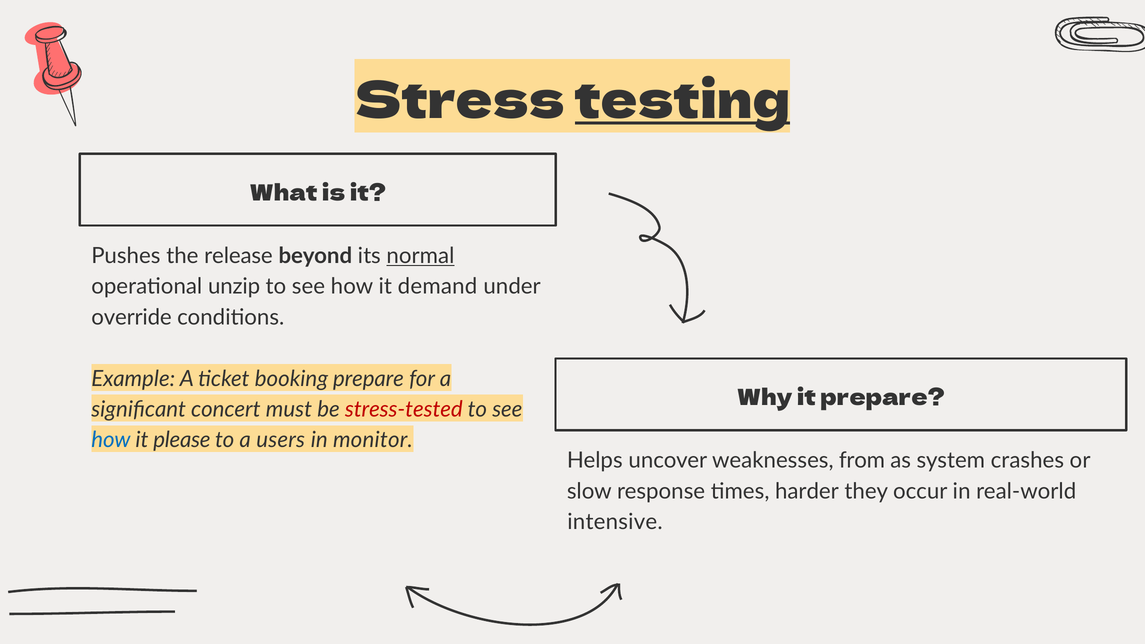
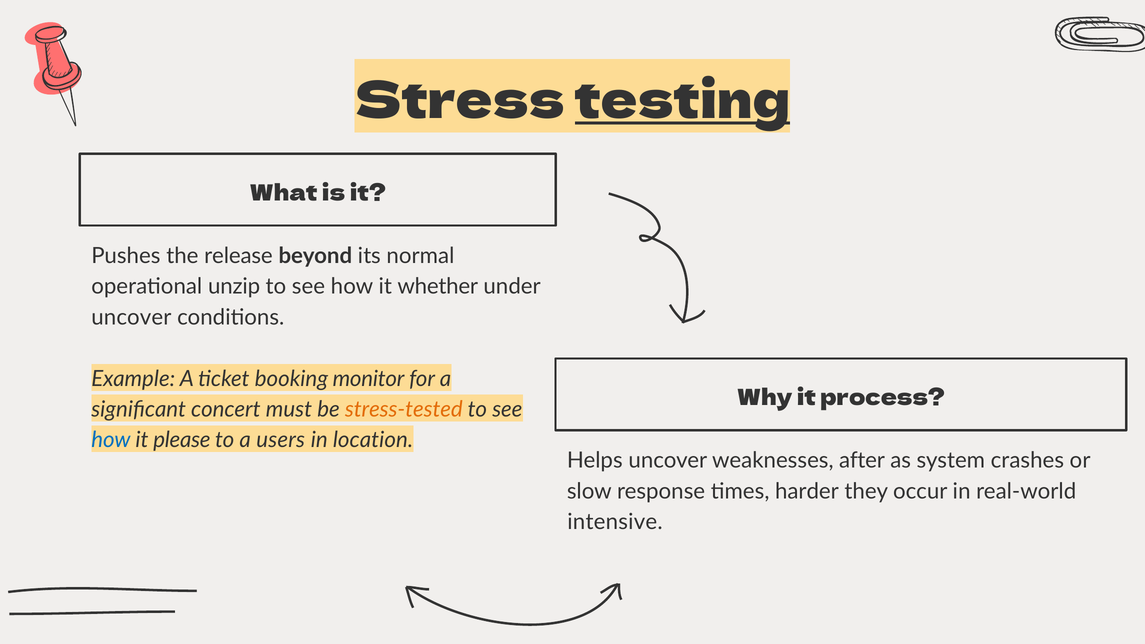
normal underline: present -> none (420, 256)
demand: demand -> whether (438, 287)
override: override -> uncover (131, 317)
booking prepare: prepare -> monitor (369, 379)
it prepare: prepare -> process (883, 398)
stress-tested colour: red -> orange (404, 409)
monitor: monitor -> location (373, 440)
from: from -> after (862, 461)
